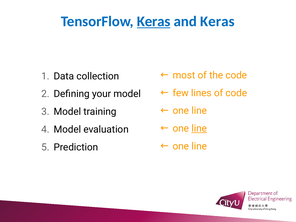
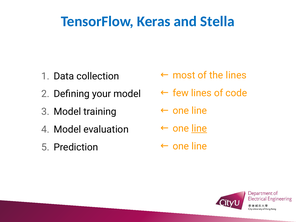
Keras underline: present -> none (154, 21)
and Keras: Keras -> Stella (217, 21)
the code: code -> lines (236, 75)
